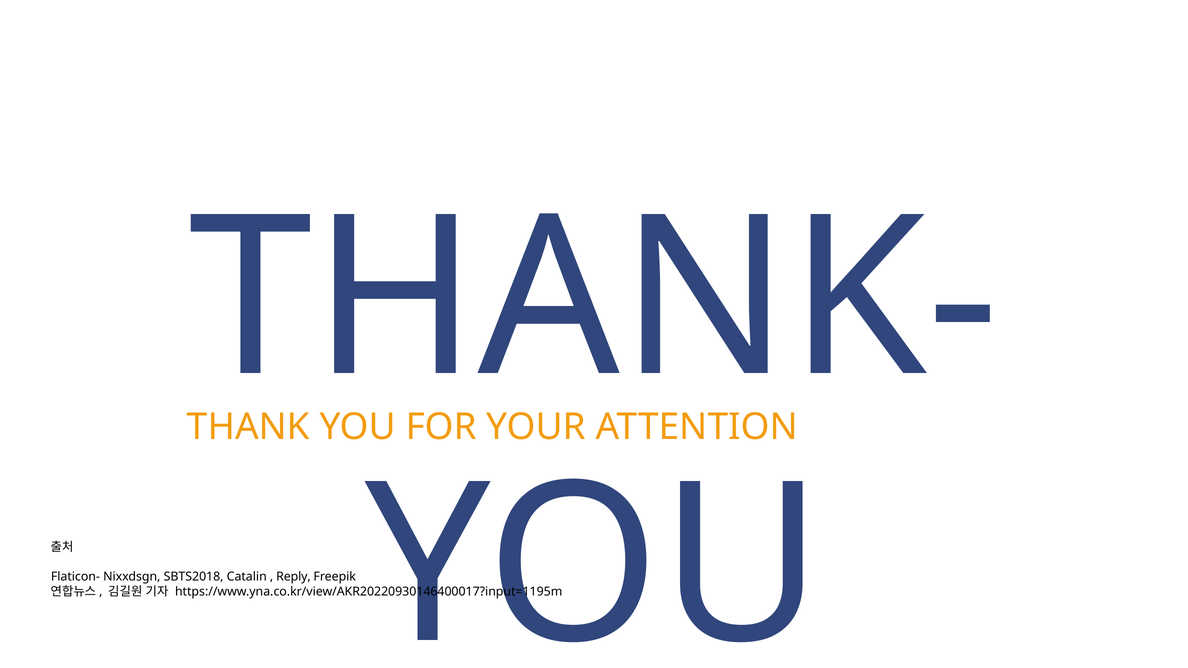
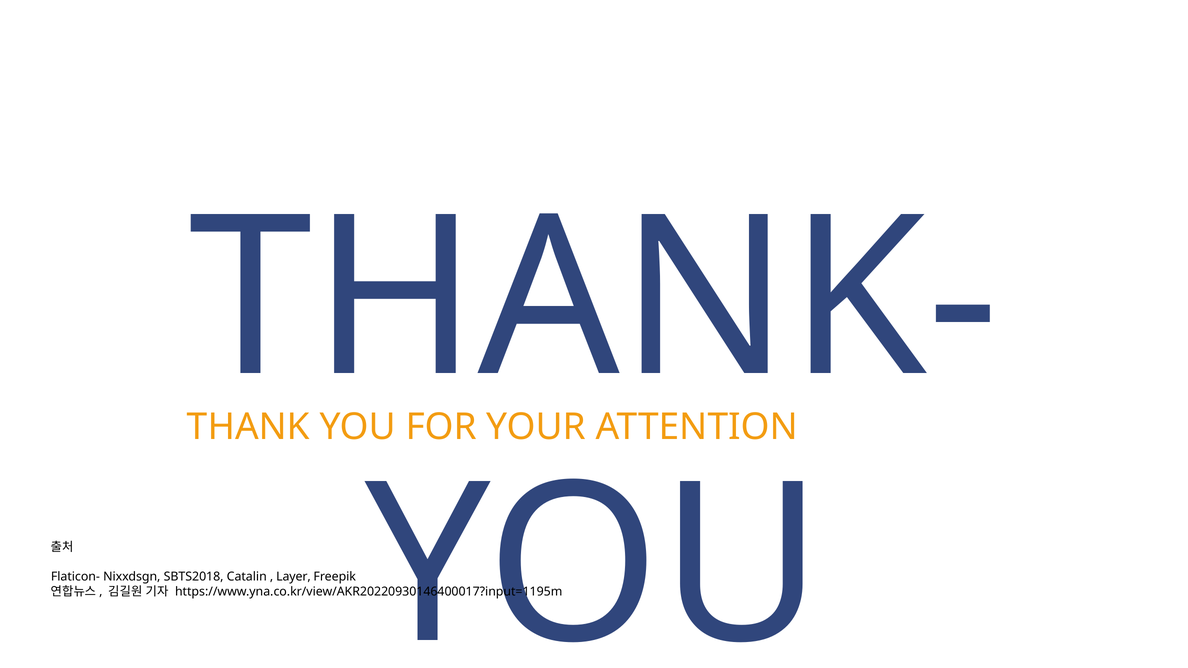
Reply: Reply -> Layer (293, 577)
